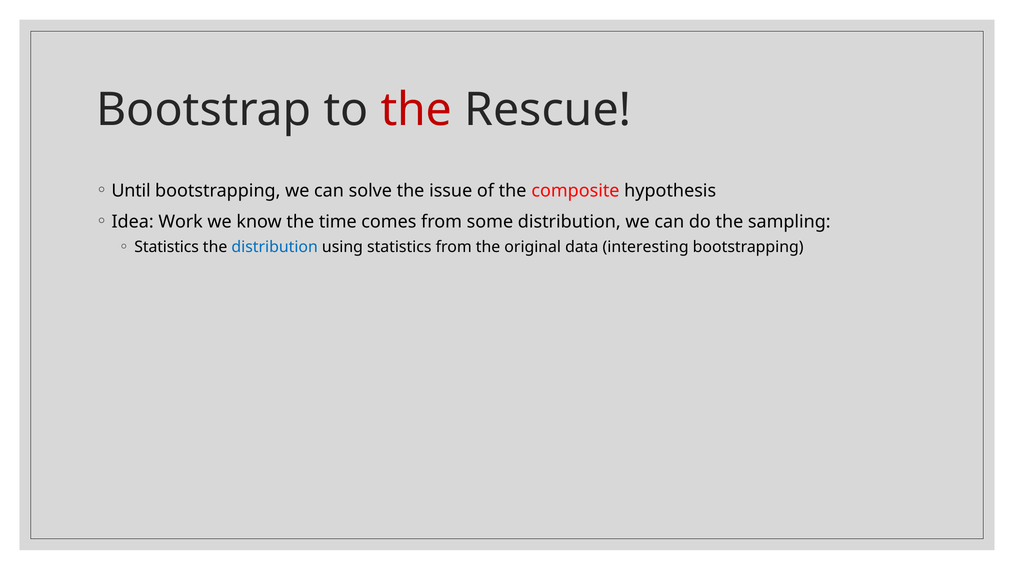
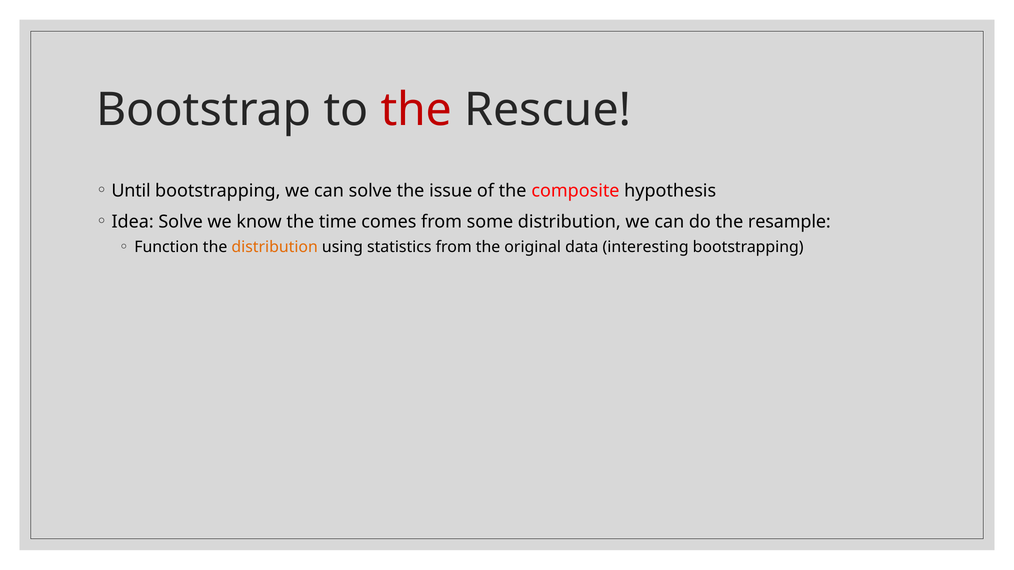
Idea Work: Work -> Solve (181, 222)
sampling: sampling -> resample (789, 222)
Statistics: Statistics -> Function (167, 247)
distribution colour: blue -> orange (275, 247)
